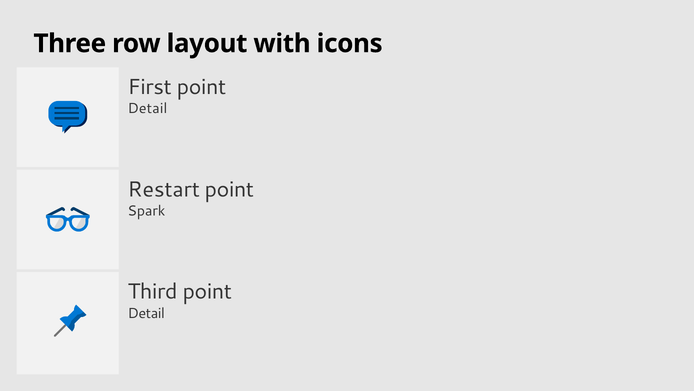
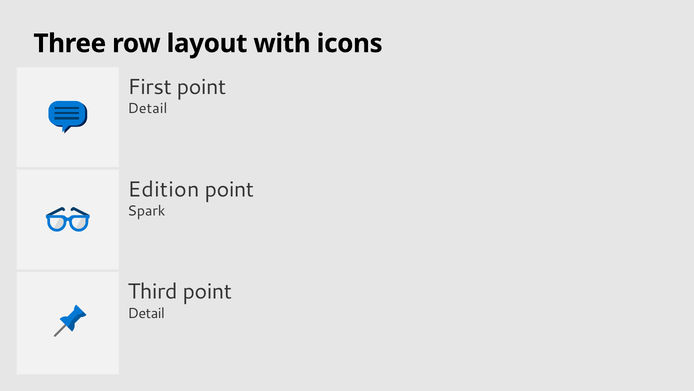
Restart: Restart -> Edition (164, 189)
